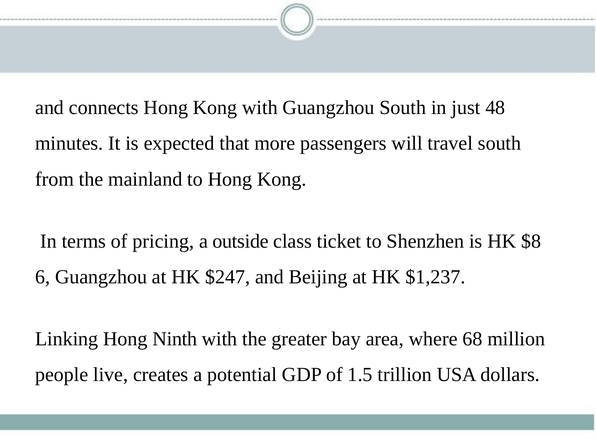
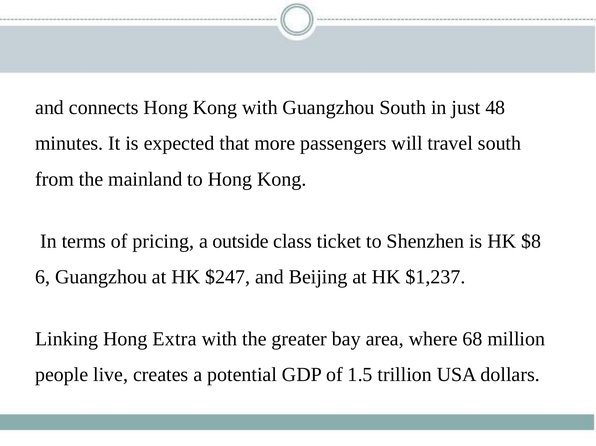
Ninth: Ninth -> Extra (175, 339)
